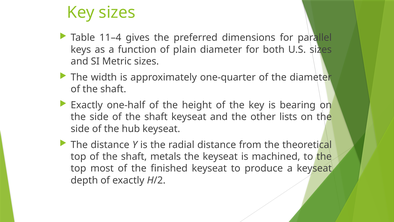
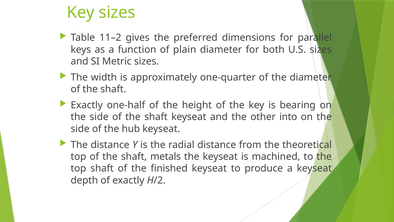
11–4: 11–4 -> 11–2 (110, 38)
lists: lists -> into (288, 117)
top most: most -> shaft (102, 168)
